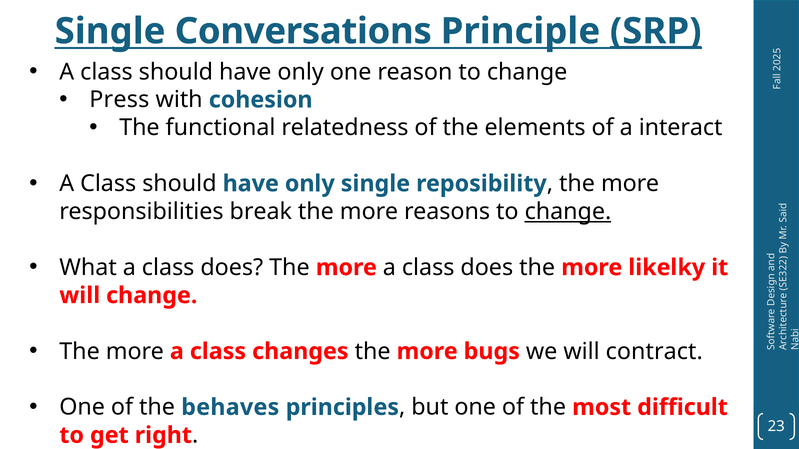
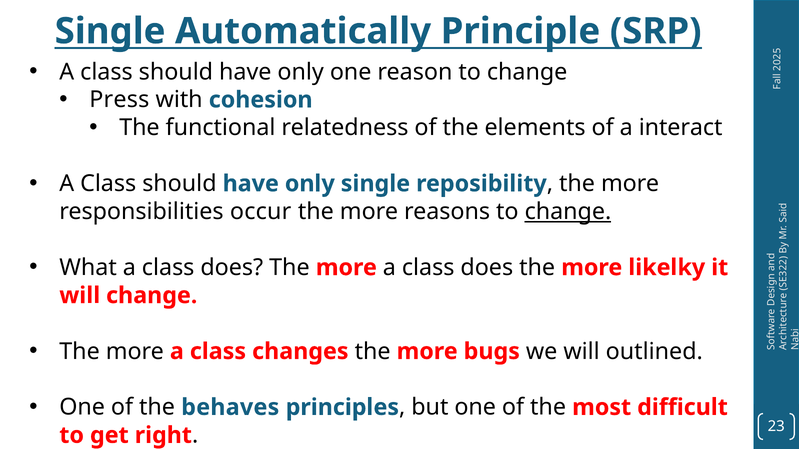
Conversations: Conversations -> Automatically (303, 31)
SRP underline: present -> none (656, 31)
break: break -> occur (261, 212)
contract: contract -> outlined (654, 352)
